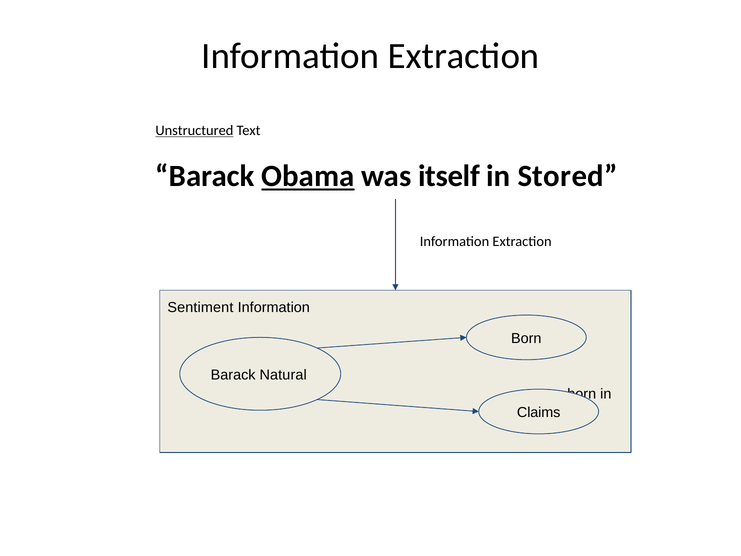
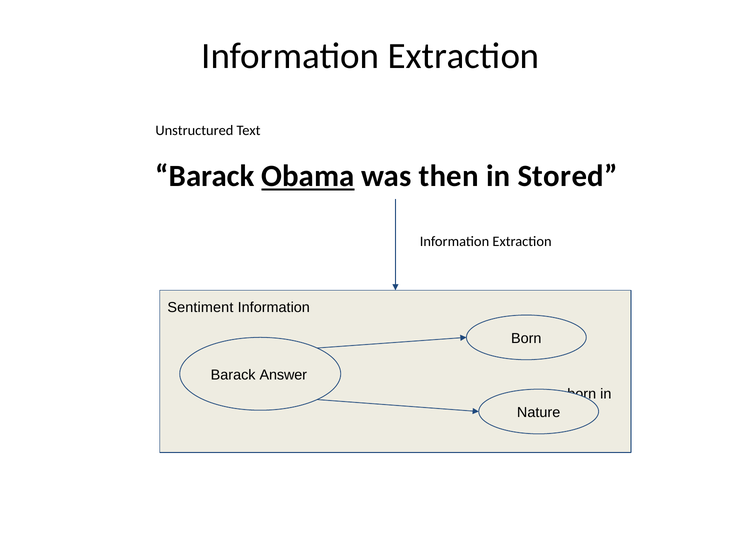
Unstructured underline: present -> none (194, 130)
itself: itself -> then (449, 176)
Natural: Natural -> Answer (283, 375)
Claims: Claims -> Nature (539, 412)
